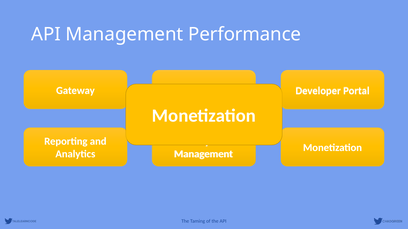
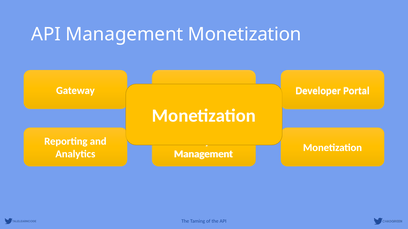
API Management Performance: Performance -> Monetization (245, 34)
